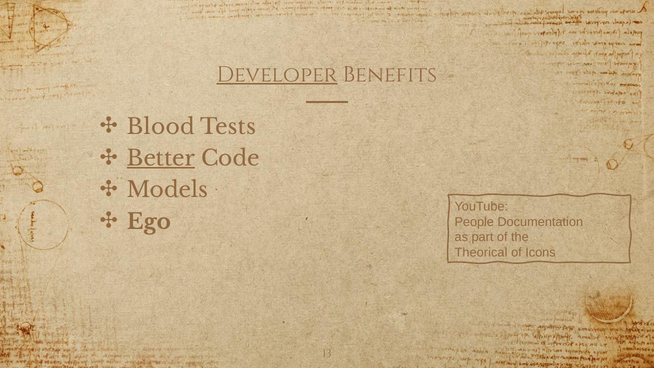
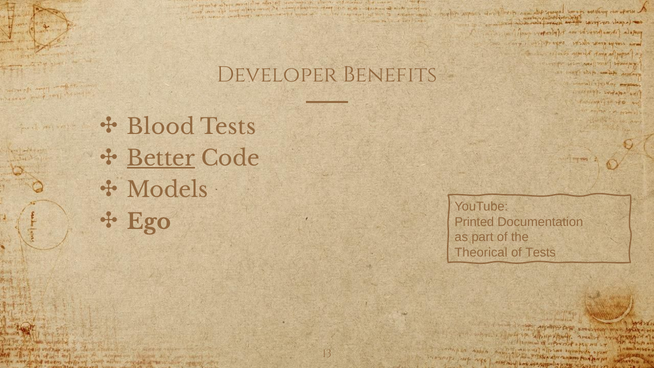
Developer underline: present -> none (277, 74)
People: People -> Printed (474, 222)
of Icons: Icons -> Tests (541, 252)
